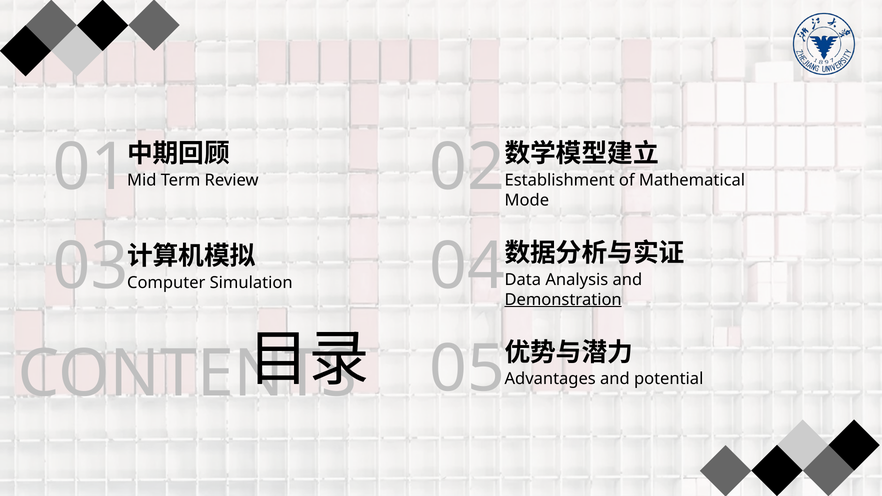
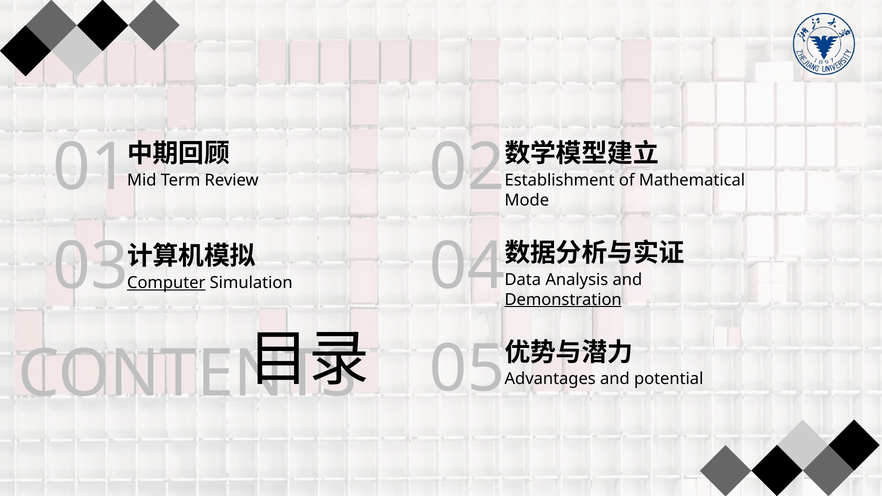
Computer underline: none -> present (166, 283)
